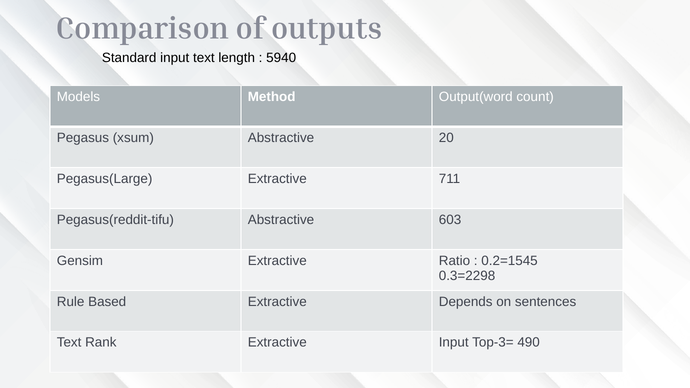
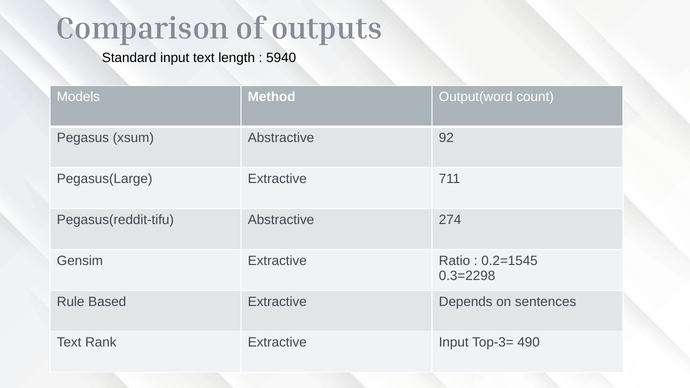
20: 20 -> 92 (446, 138)
603: 603 -> 274 (450, 220)
